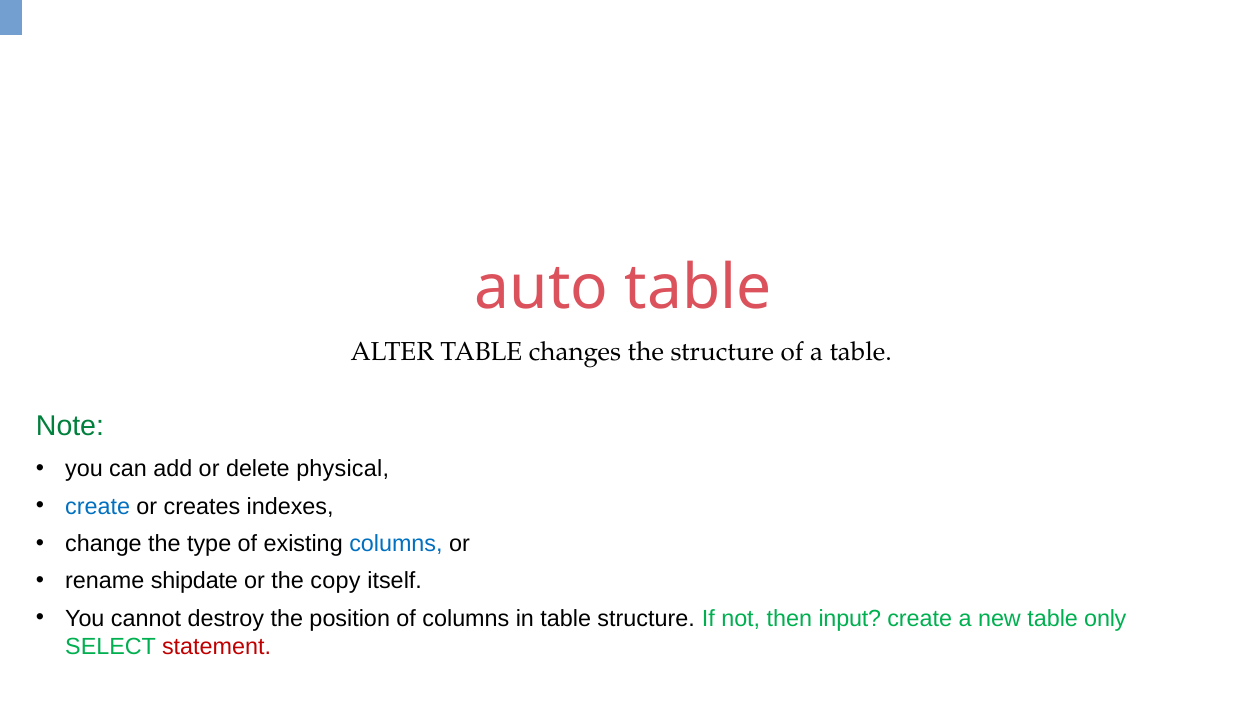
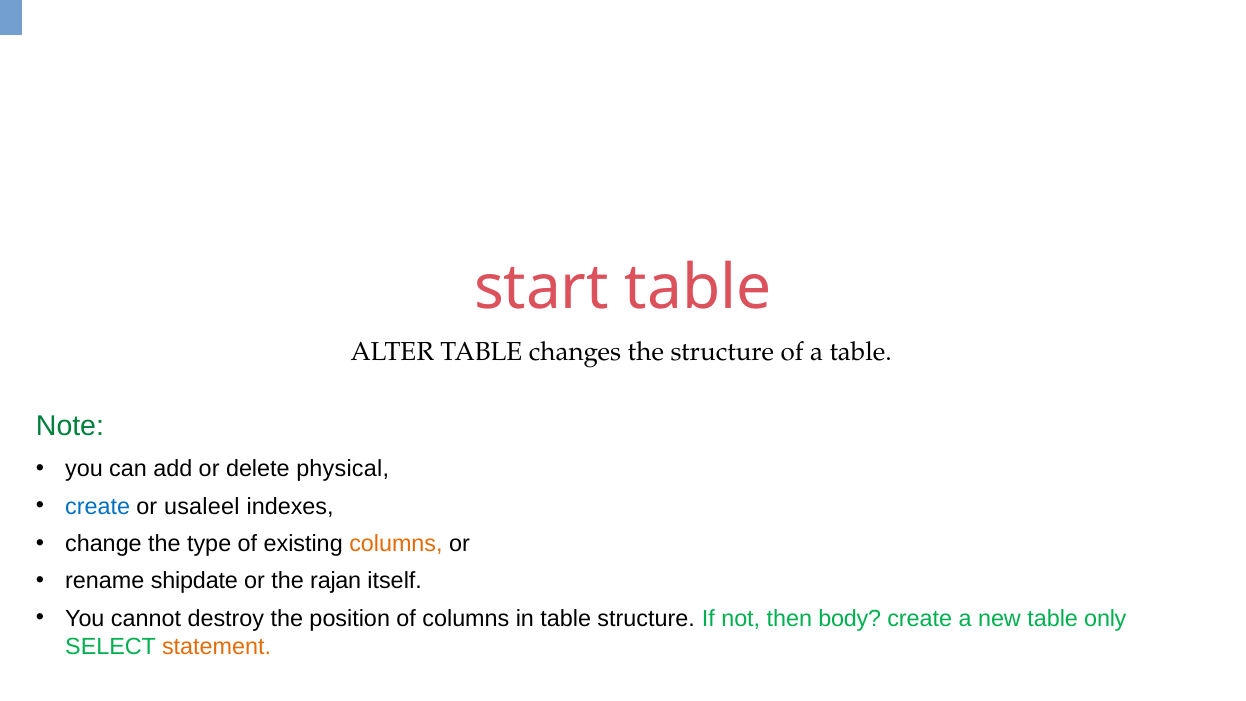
auto: auto -> start (542, 288)
creates: creates -> usaleel (202, 506)
columns colour: blue -> orange (396, 544)
copy: copy -> rajan (336, 581)
input: input -> body (850, 618)
statement colour: red -> orange (217, 646)
